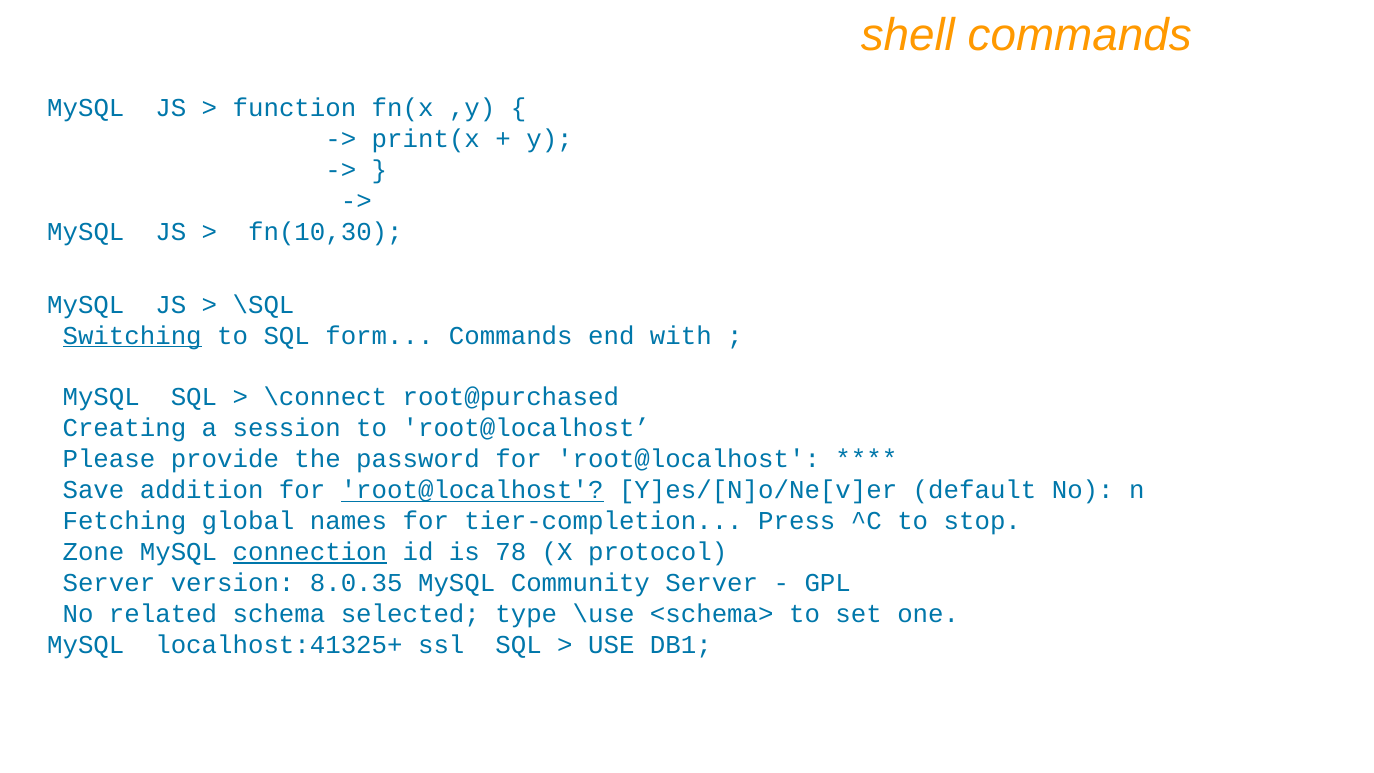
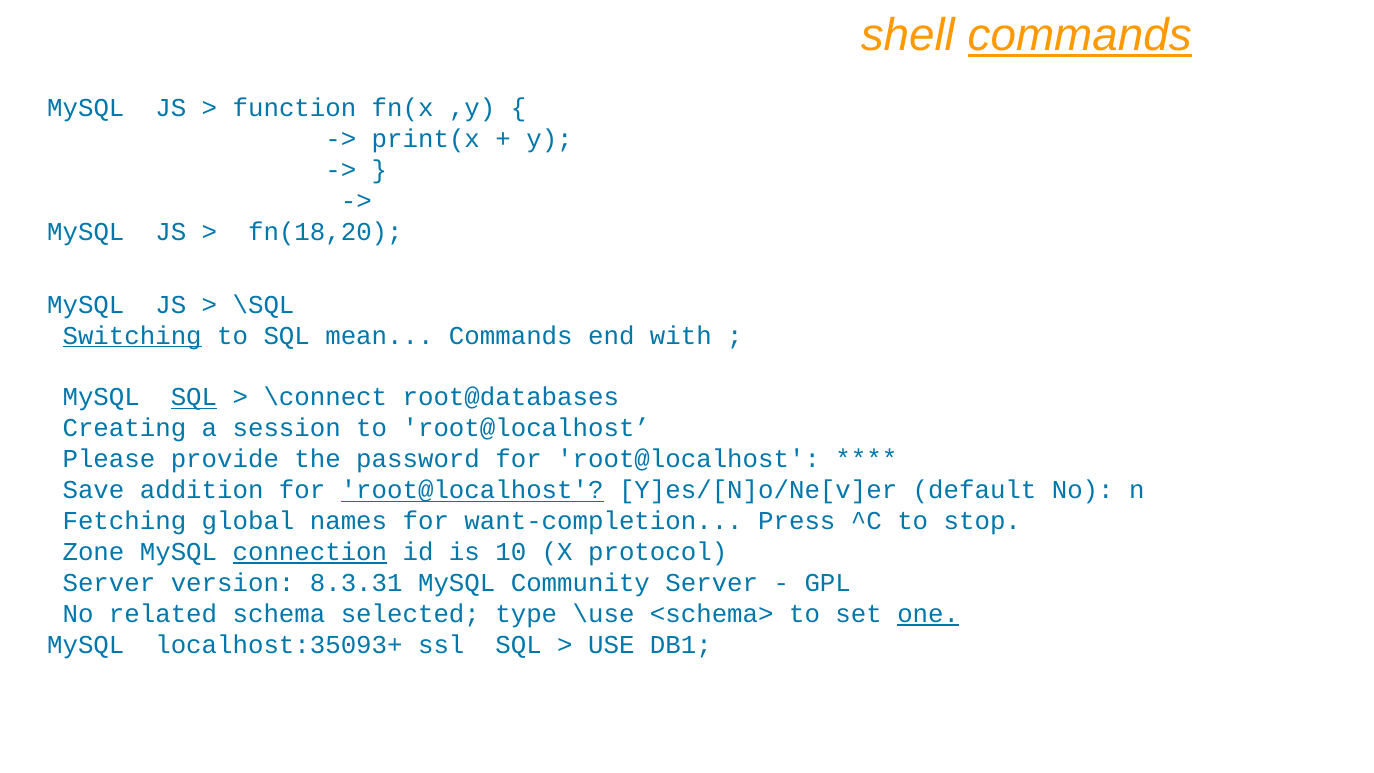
commands underline: none -> present (1080, 36)
fn(10,30: fn(10,30 -> fn(18,20 (325, 232)
form: form -> mean (379, 336)
SQL underline: none -> present (194, 397)
root@purchased: root@purchased -> root@databases (511, 397)
tier-completion: tier-completion -> want-completion (604, 521)
78: 78 -> 10 (511, 552)
8.0.35: 8.0.35 -> 8.3.31 (356, 583)
one underline: none -> present (928, 614)
localhost:41325+: localhost:41325+ -> localhost:35093+ (279, 645)
